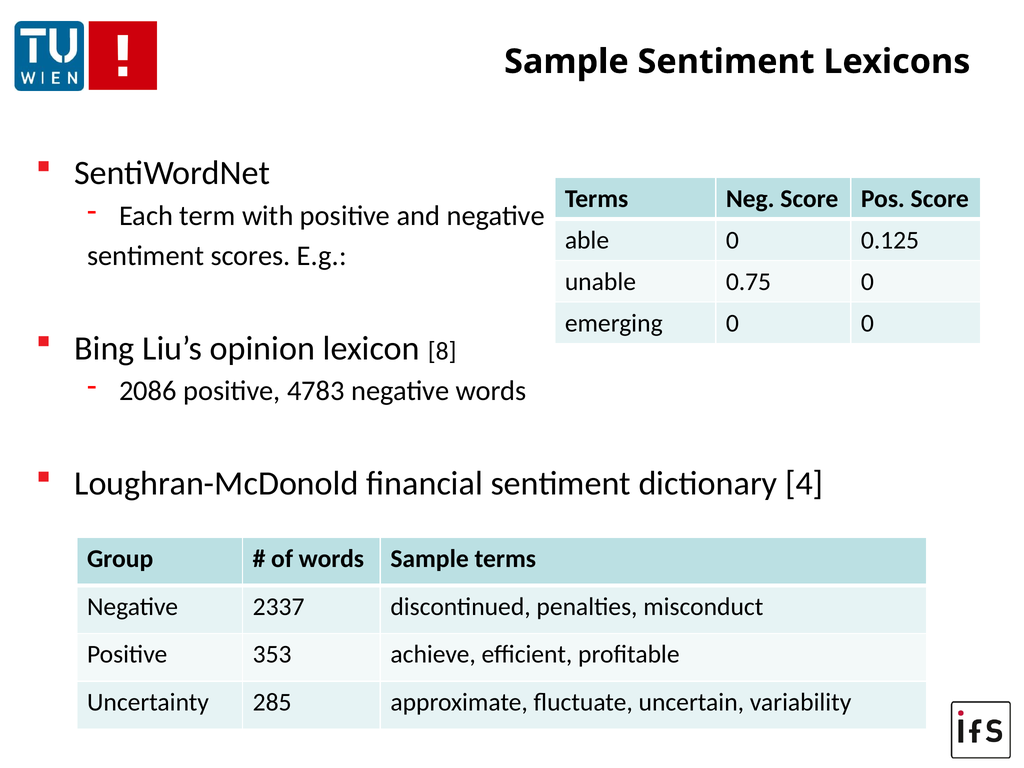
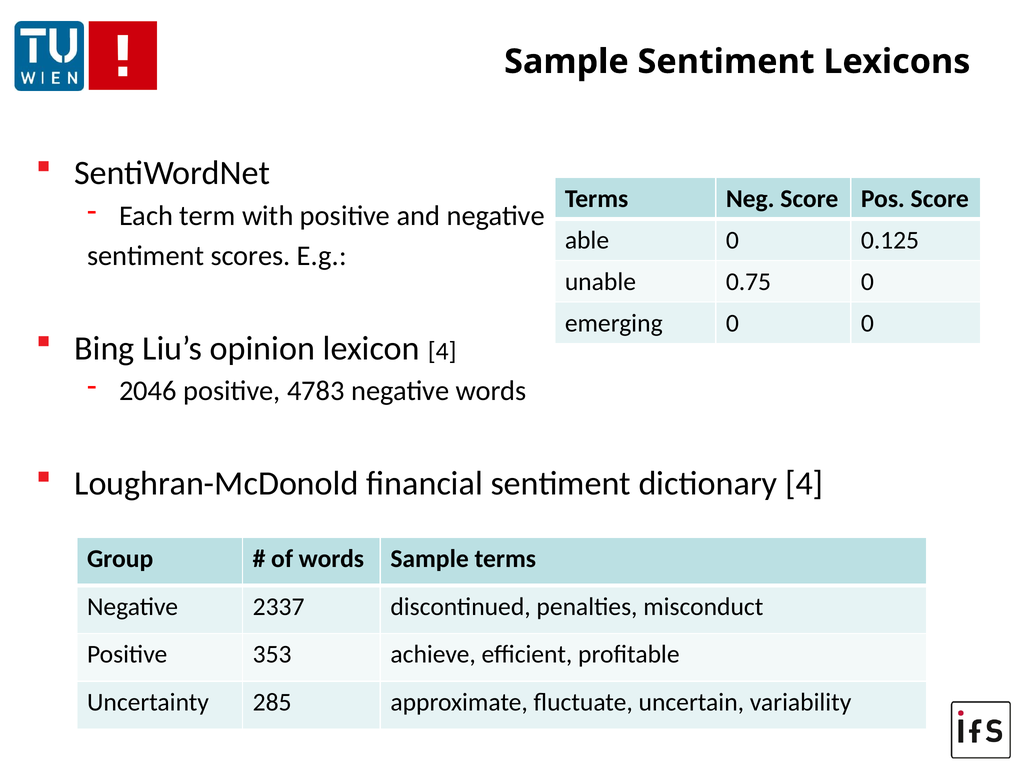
lexicon 8: 8 -> 4 (442, 351)
2086: 2086 -> 2046 (148, 391)
